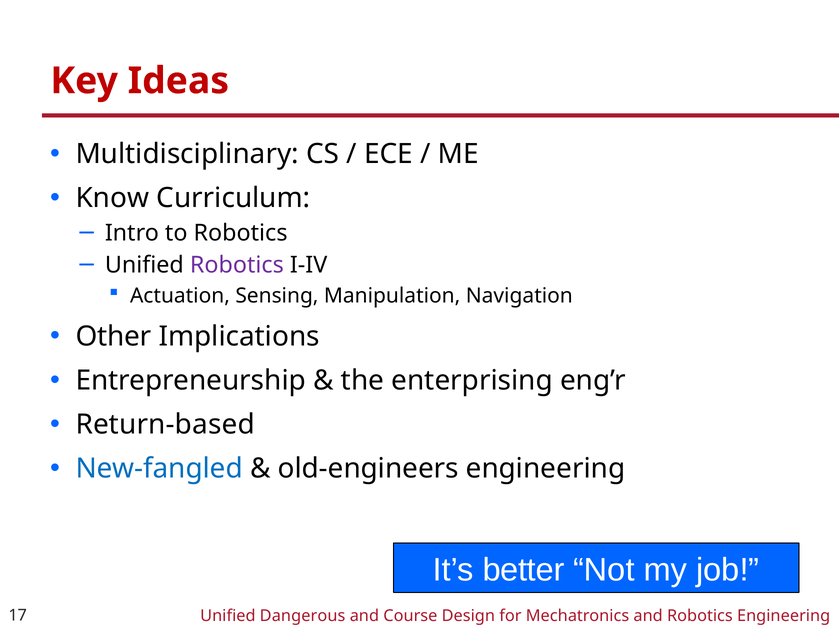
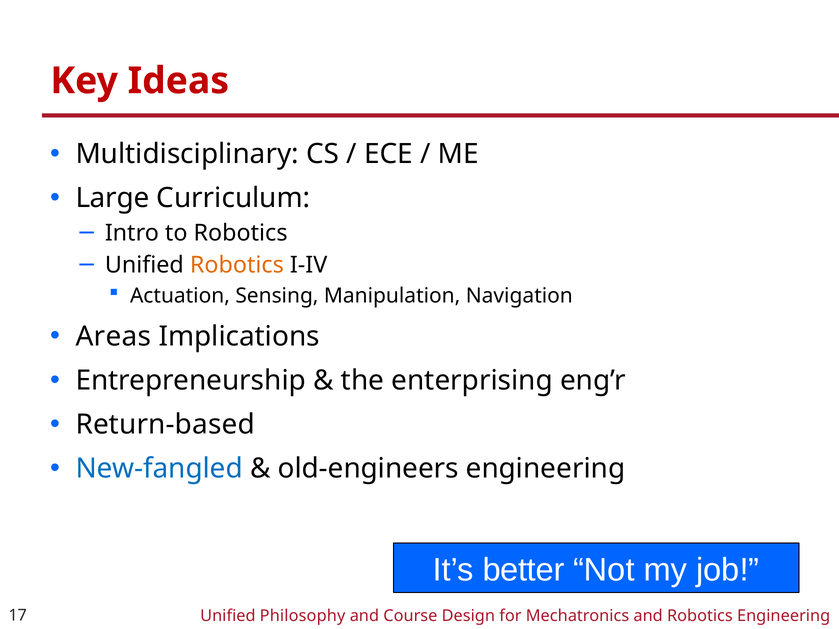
Know: Know -> Large (112, 198)
Robotics colour: purple -> orange (237, 265)
Other: Other -> Areas (113, 336)
Dangerous: Dangerous -> Philosophy (303, 616)
